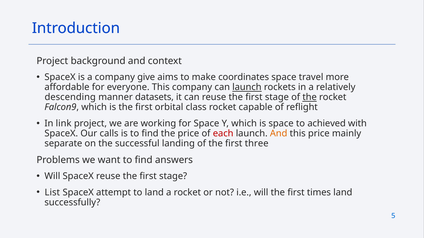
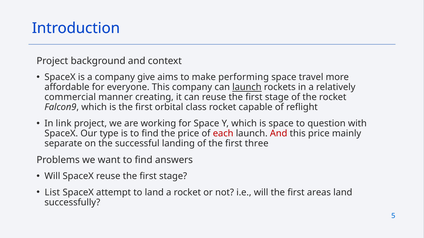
coordinates: coordinates -> performing (244, 77)
descending: descending -> commercial (70, 97)
datasets: datasets -> creating (154, 97)
the underline: present -> none (310, 97)
achieved: achieved -> question (327, 124)
calls: calls -> type (109, 134)
And colour: orange -> red (279, 134)
times: times -> areas (319, 193)
